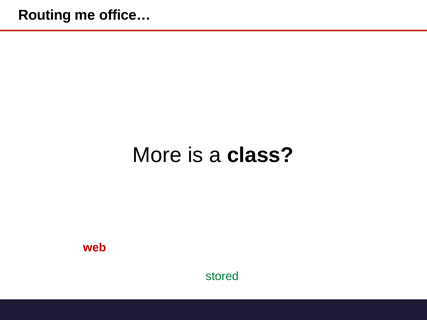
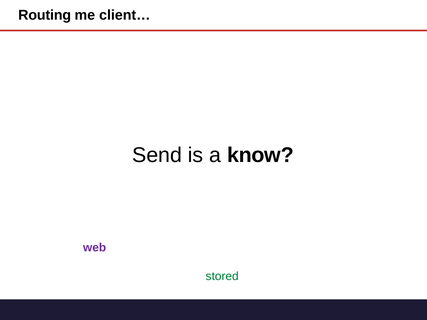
office…: office… -> client… (125, 15)
More: More -> Send (157, 155)
class: class -> know (260, 155)
web colour: red -> purple (95, 248)
